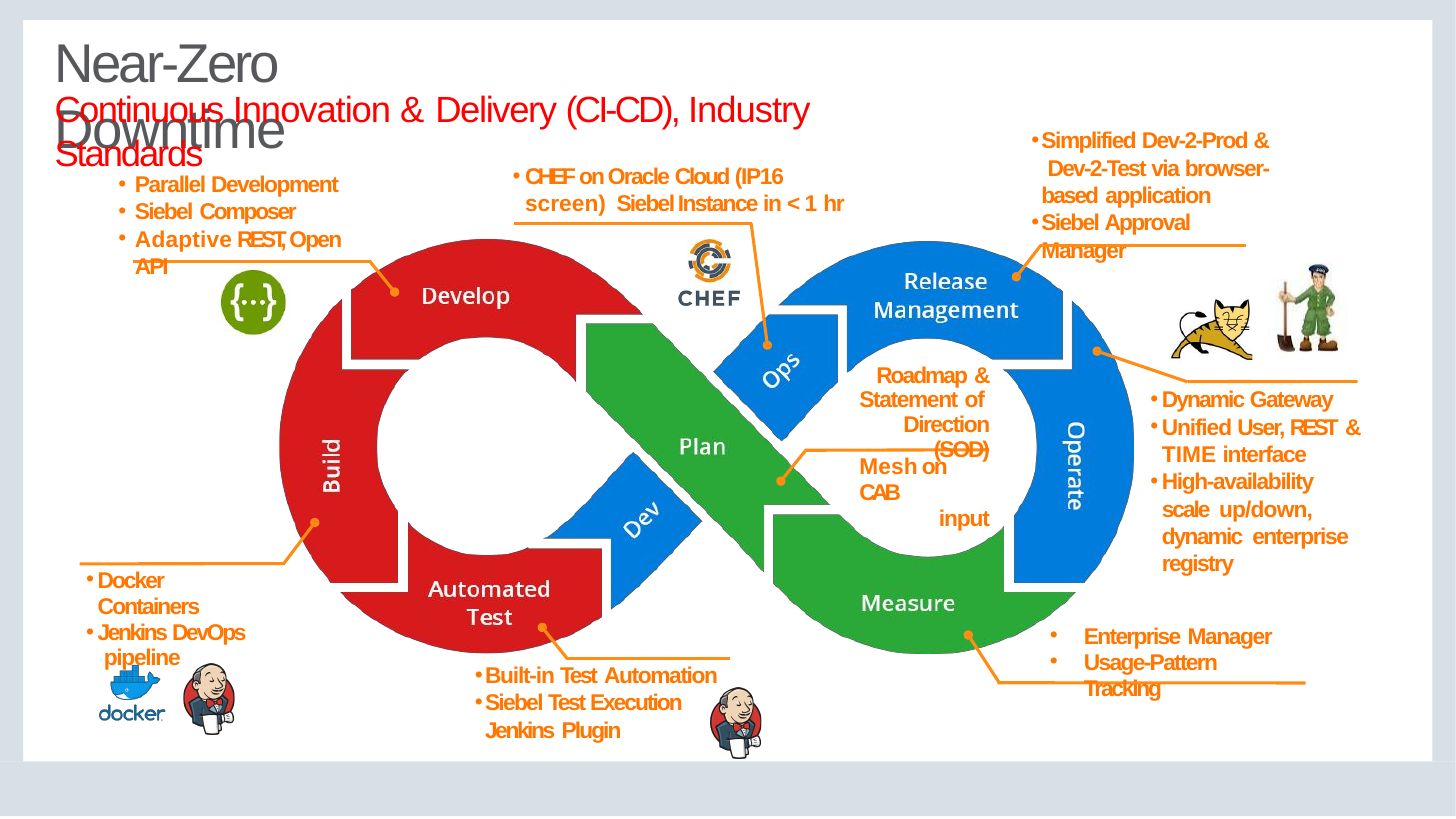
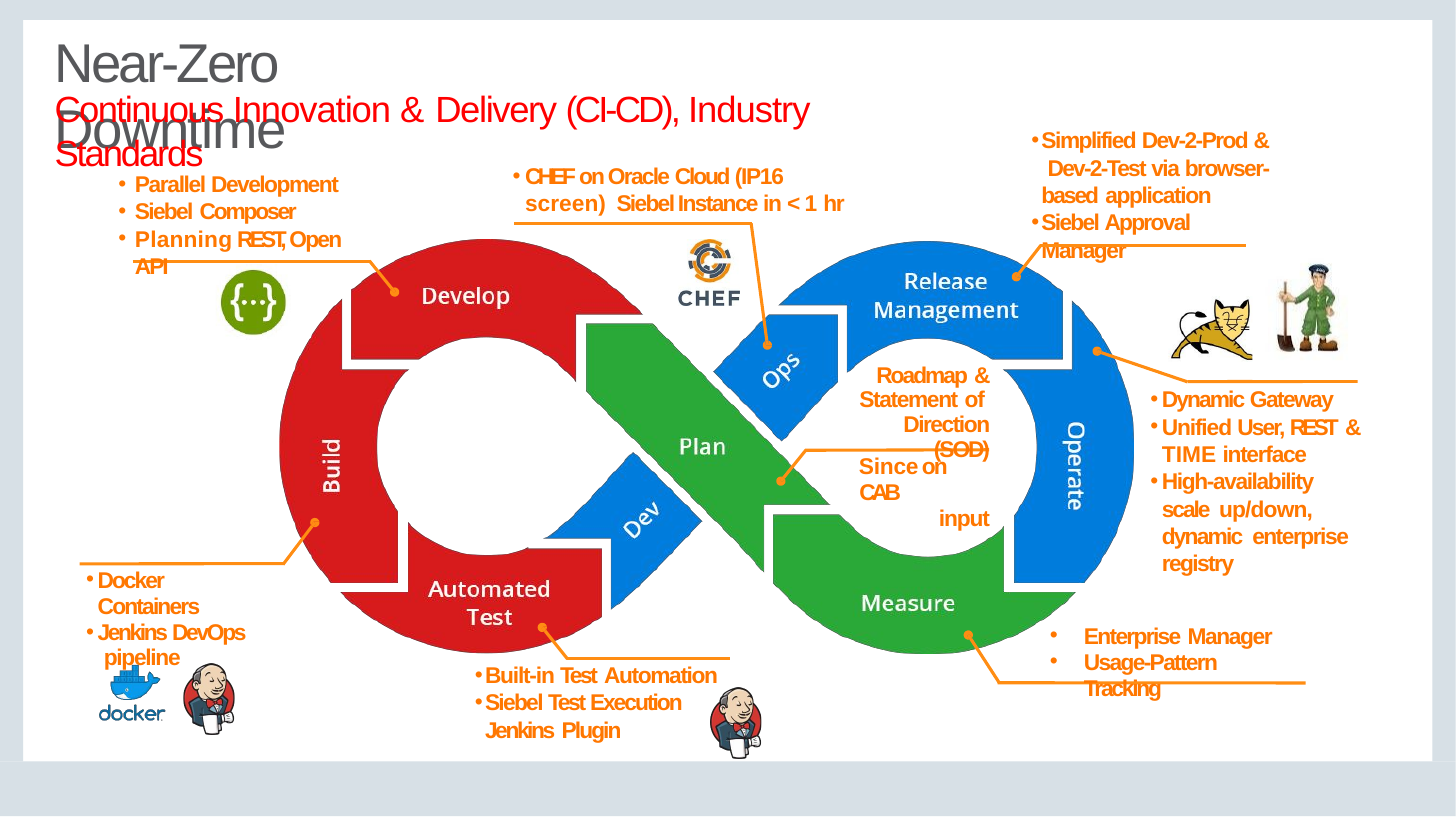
Adaptive: Adaptive -> Planning (184, 240)
Mesh: Mesh -> Since (889, 467)
